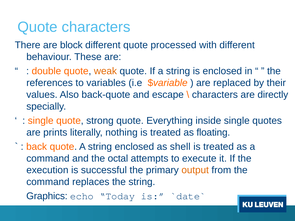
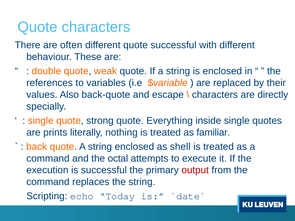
block: block -> often (71, 45)
quote processed: processed -> successful (174, 45)
floating: floating -> familiar (213, 133)
output colour: orange -> red (195, 170)
Graphics: Graphics -> Scripting (47, 196)
